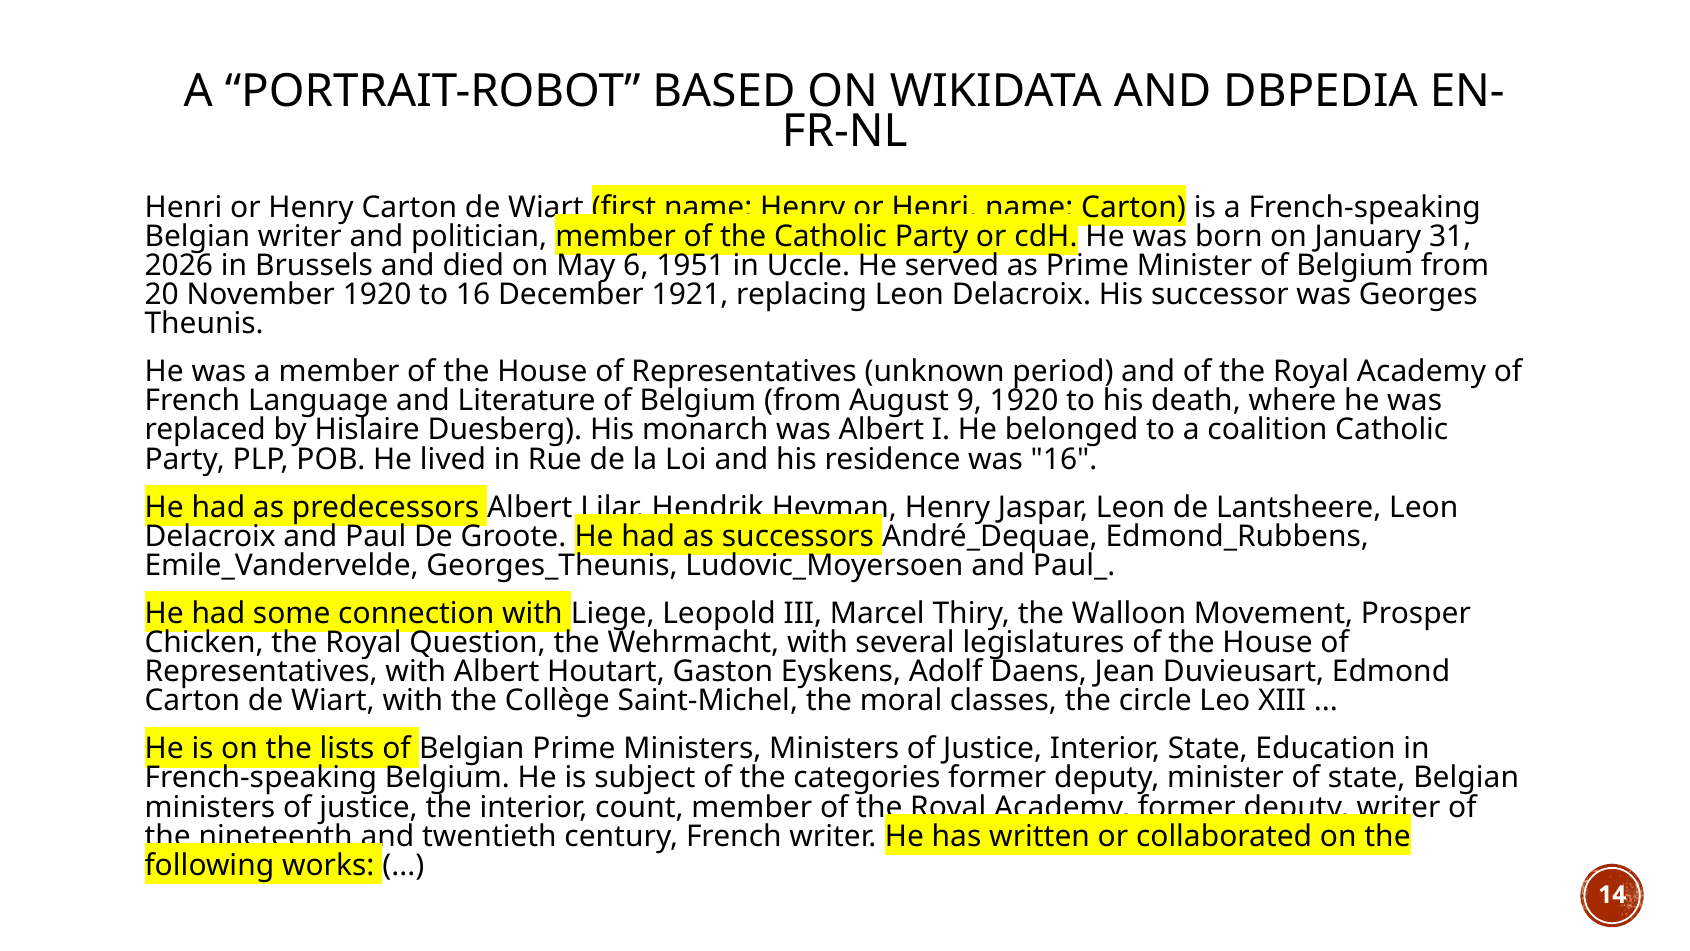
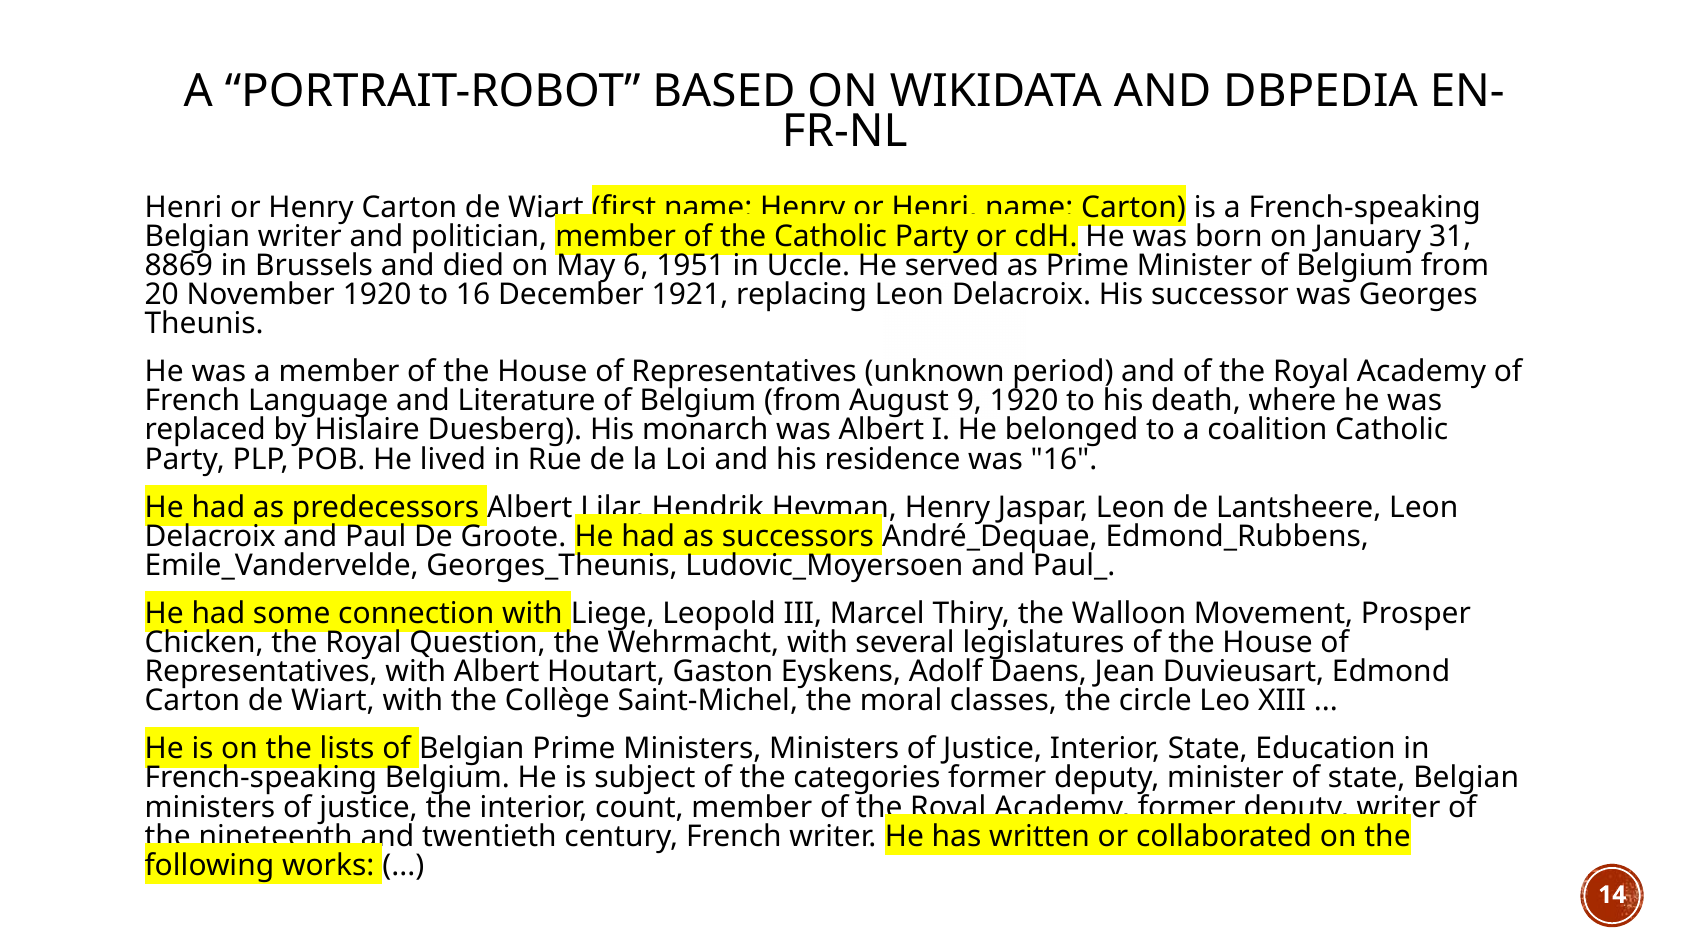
2026: 2026 -> 8869 (179, 265)
